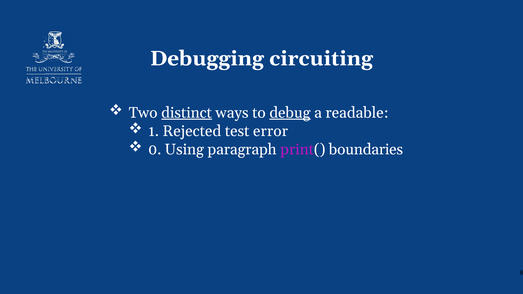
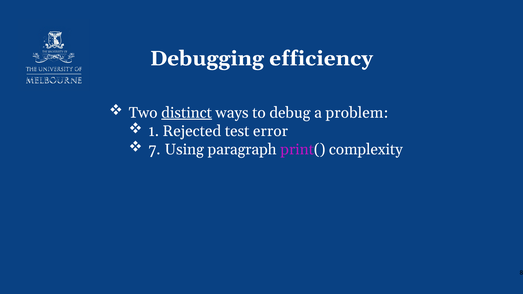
circuiting: circuiting -> efficiency (321, 59)
debug underline: present -> none (290, 113)
readable: readable -> problem (357, 113)
0: 0 -> 7 (155, 149)
boundaries: boundaries -> complexity (366, 149)
